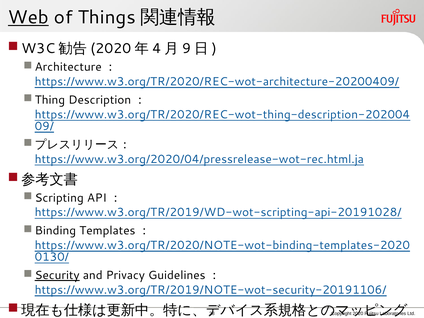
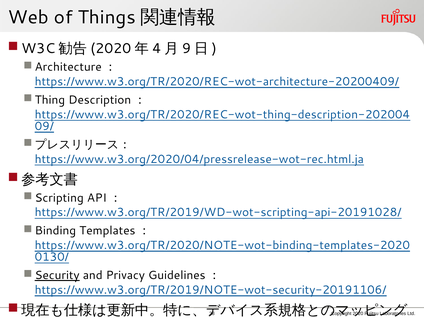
Web underline: present -> none (28, 17)
